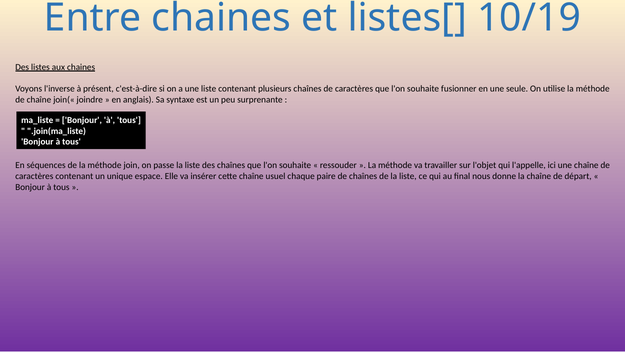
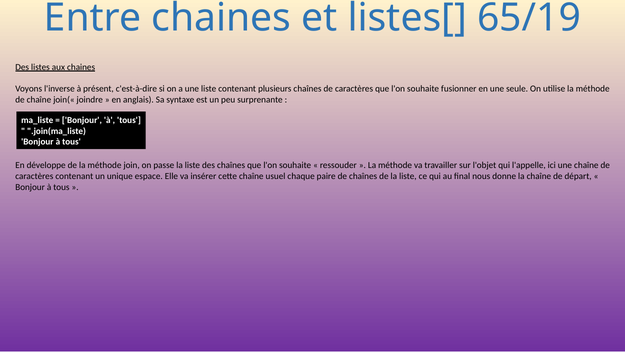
10/19: 10/19 -> 65/19 (529, 18)
séquences: séquences -> développe (46, 165)
